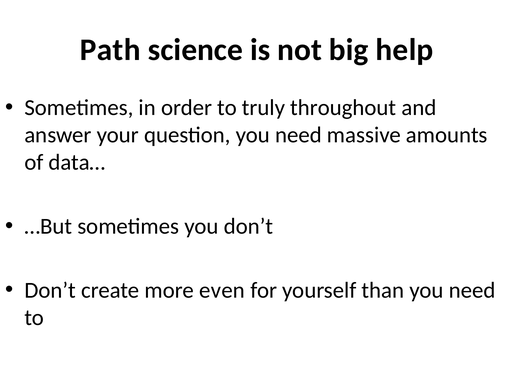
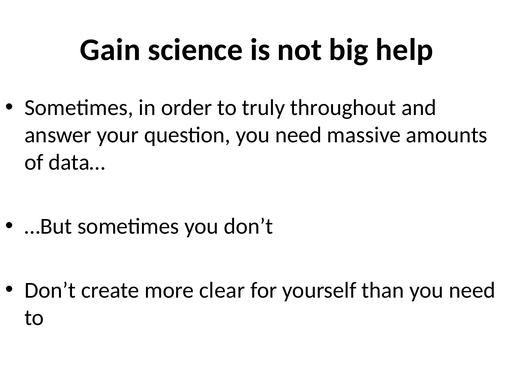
Path: Path -> Gain (110, 50)
even: even -> clear (222, 291)
